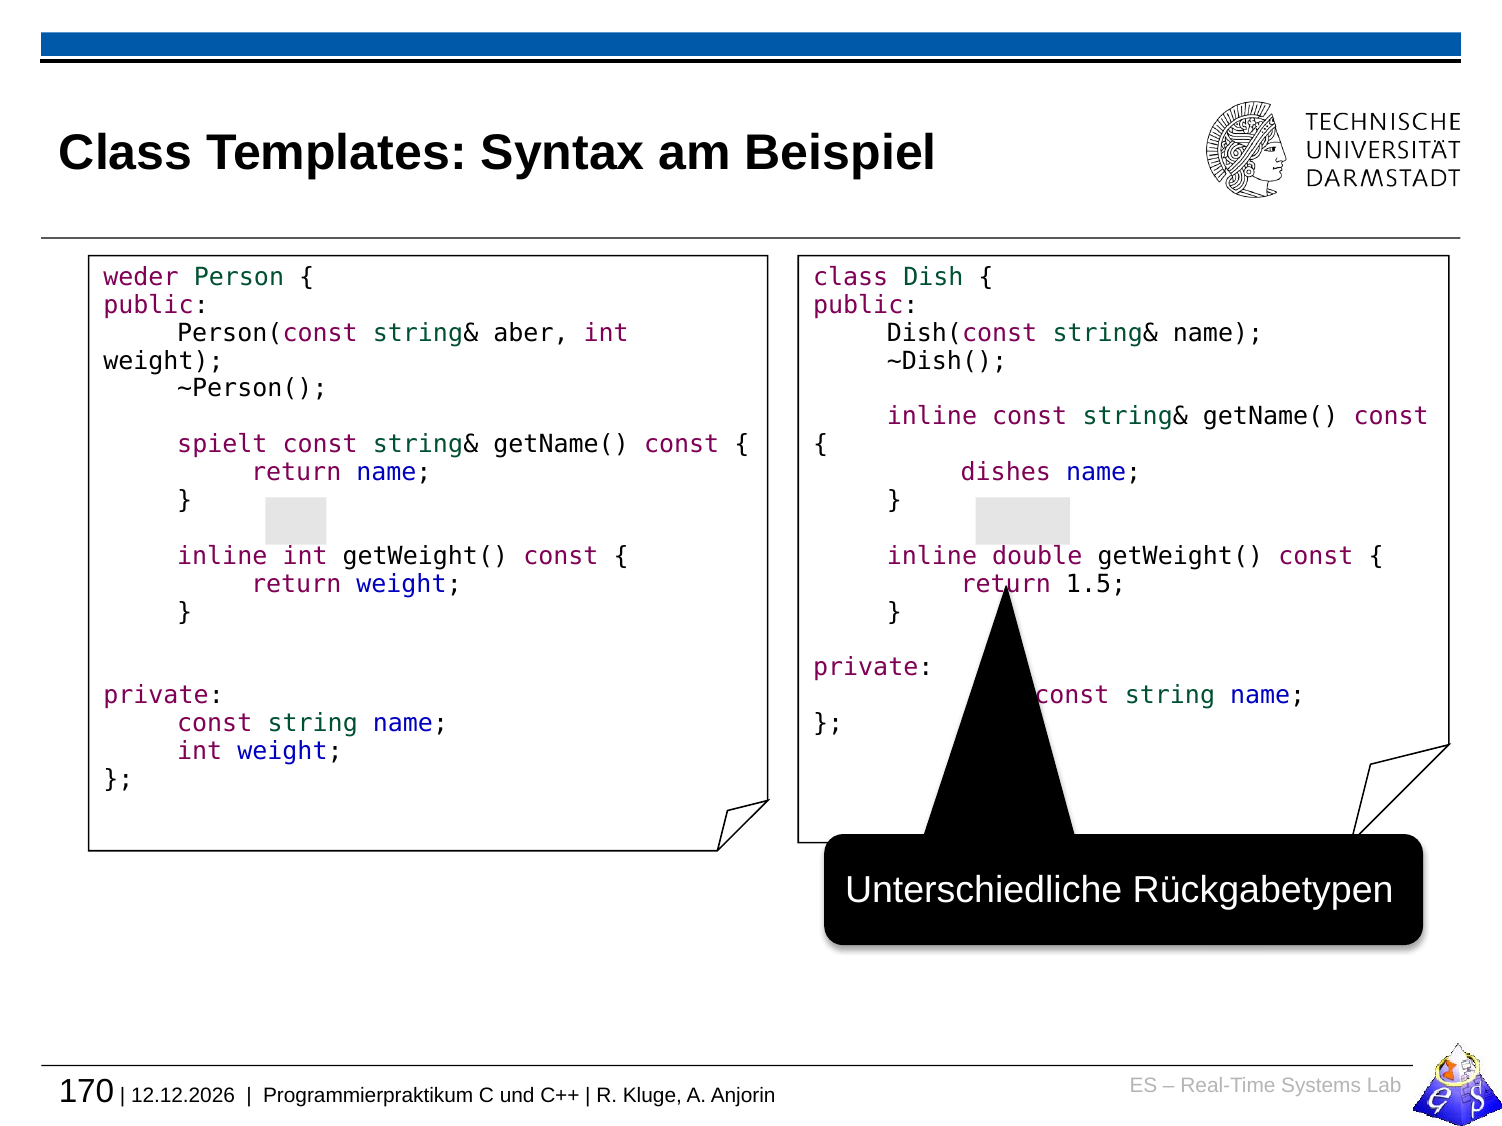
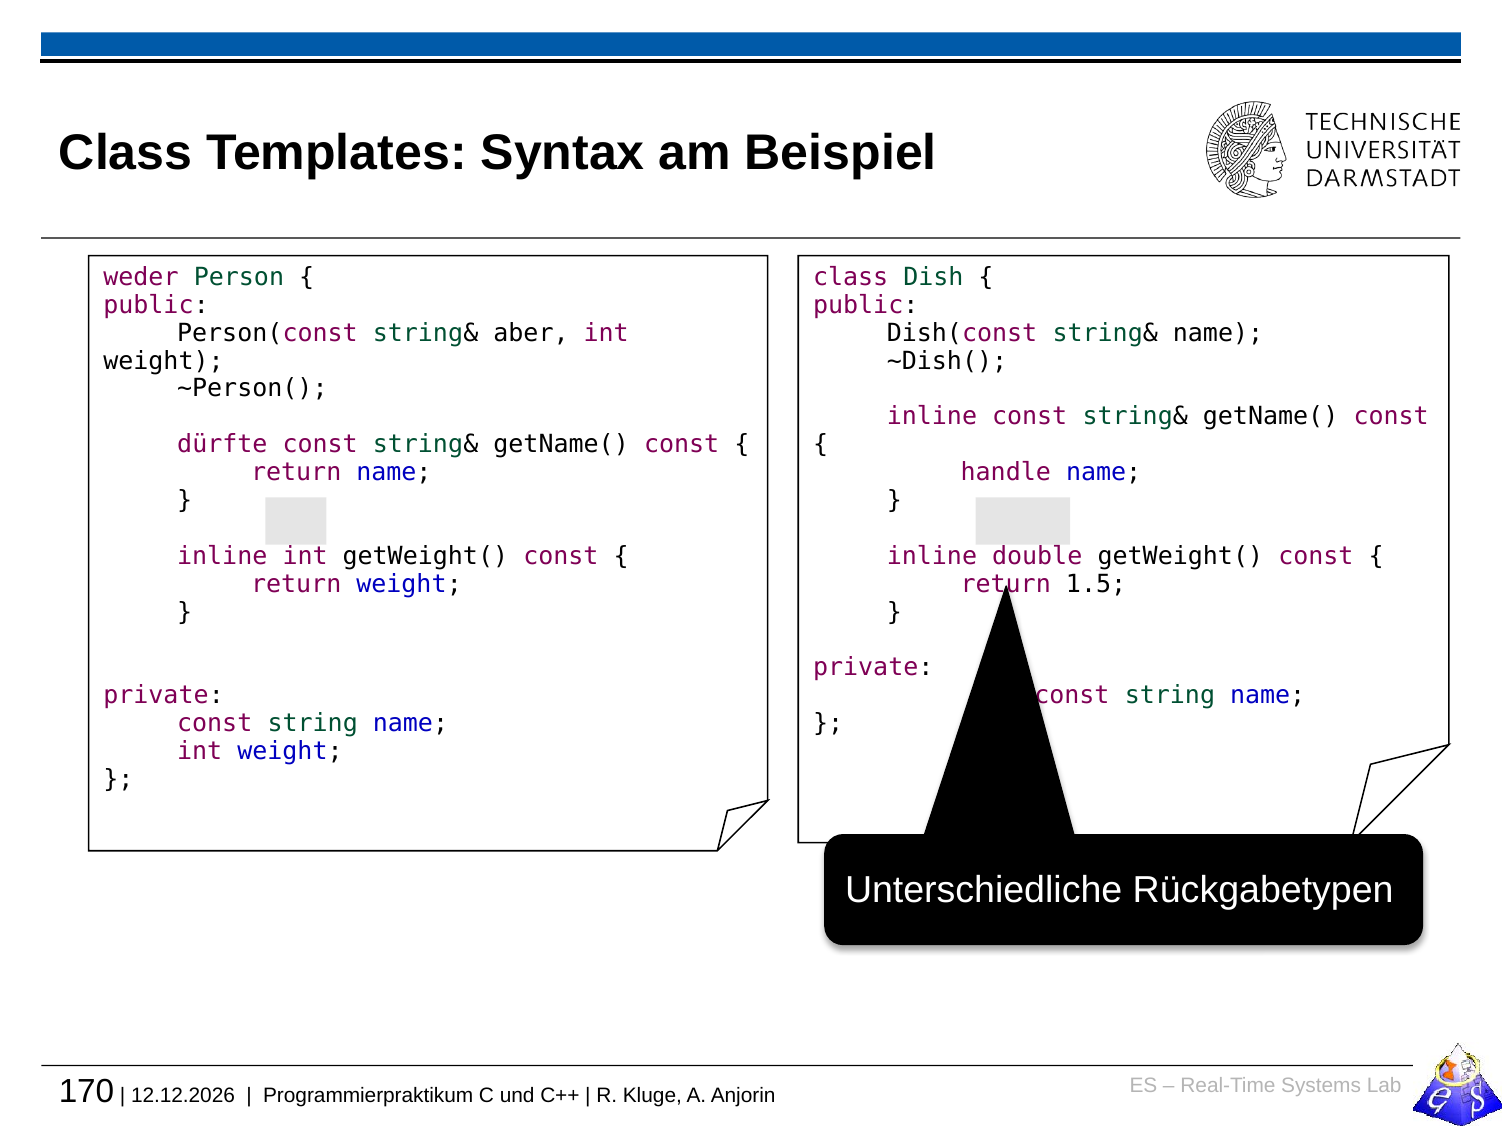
spielt: spielt -> dürfte (222, 445)
dishes: dishes -> handle (1006, 473)
